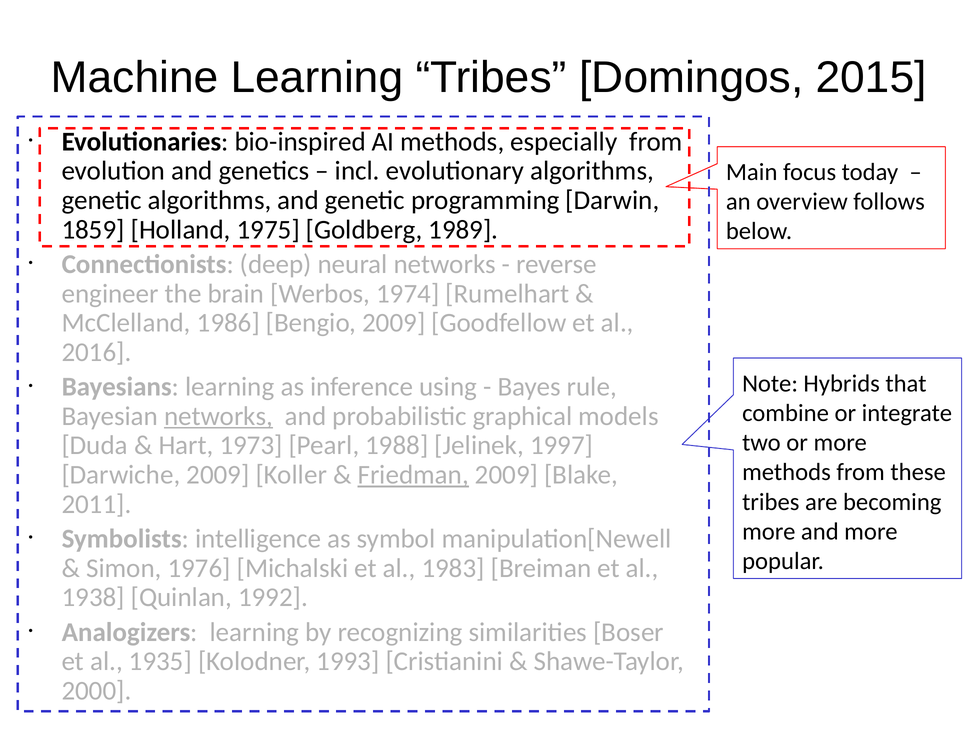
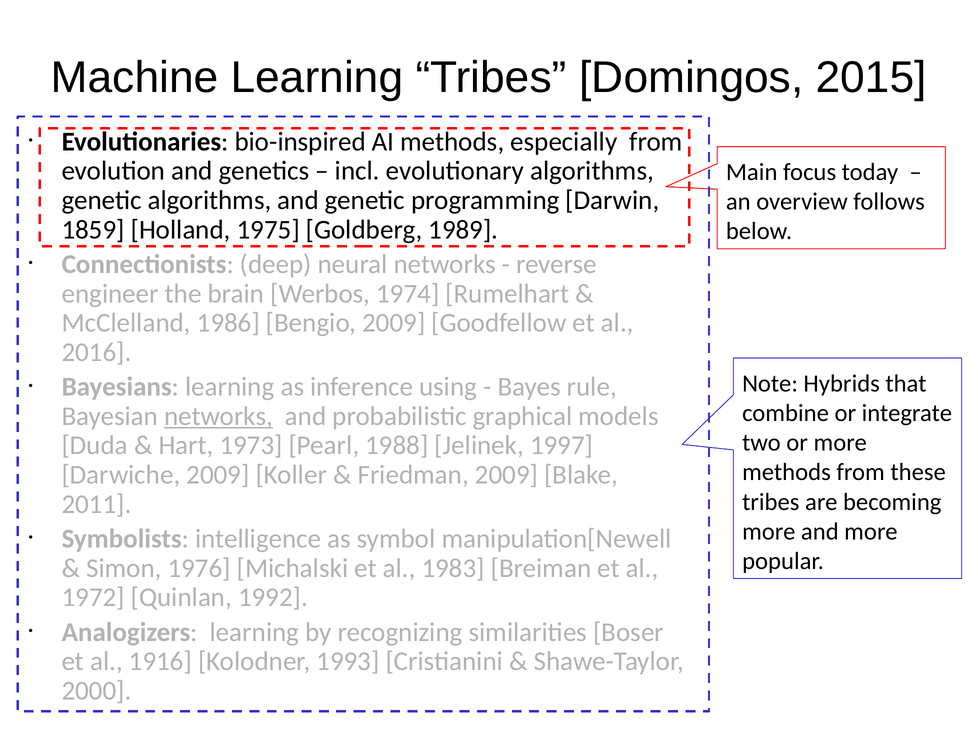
Friedman underline: present -> none (413, 474)
1938: 1938 -> 1972 (93, 597)
1935: 1935 -> 1916 (160, 661)
